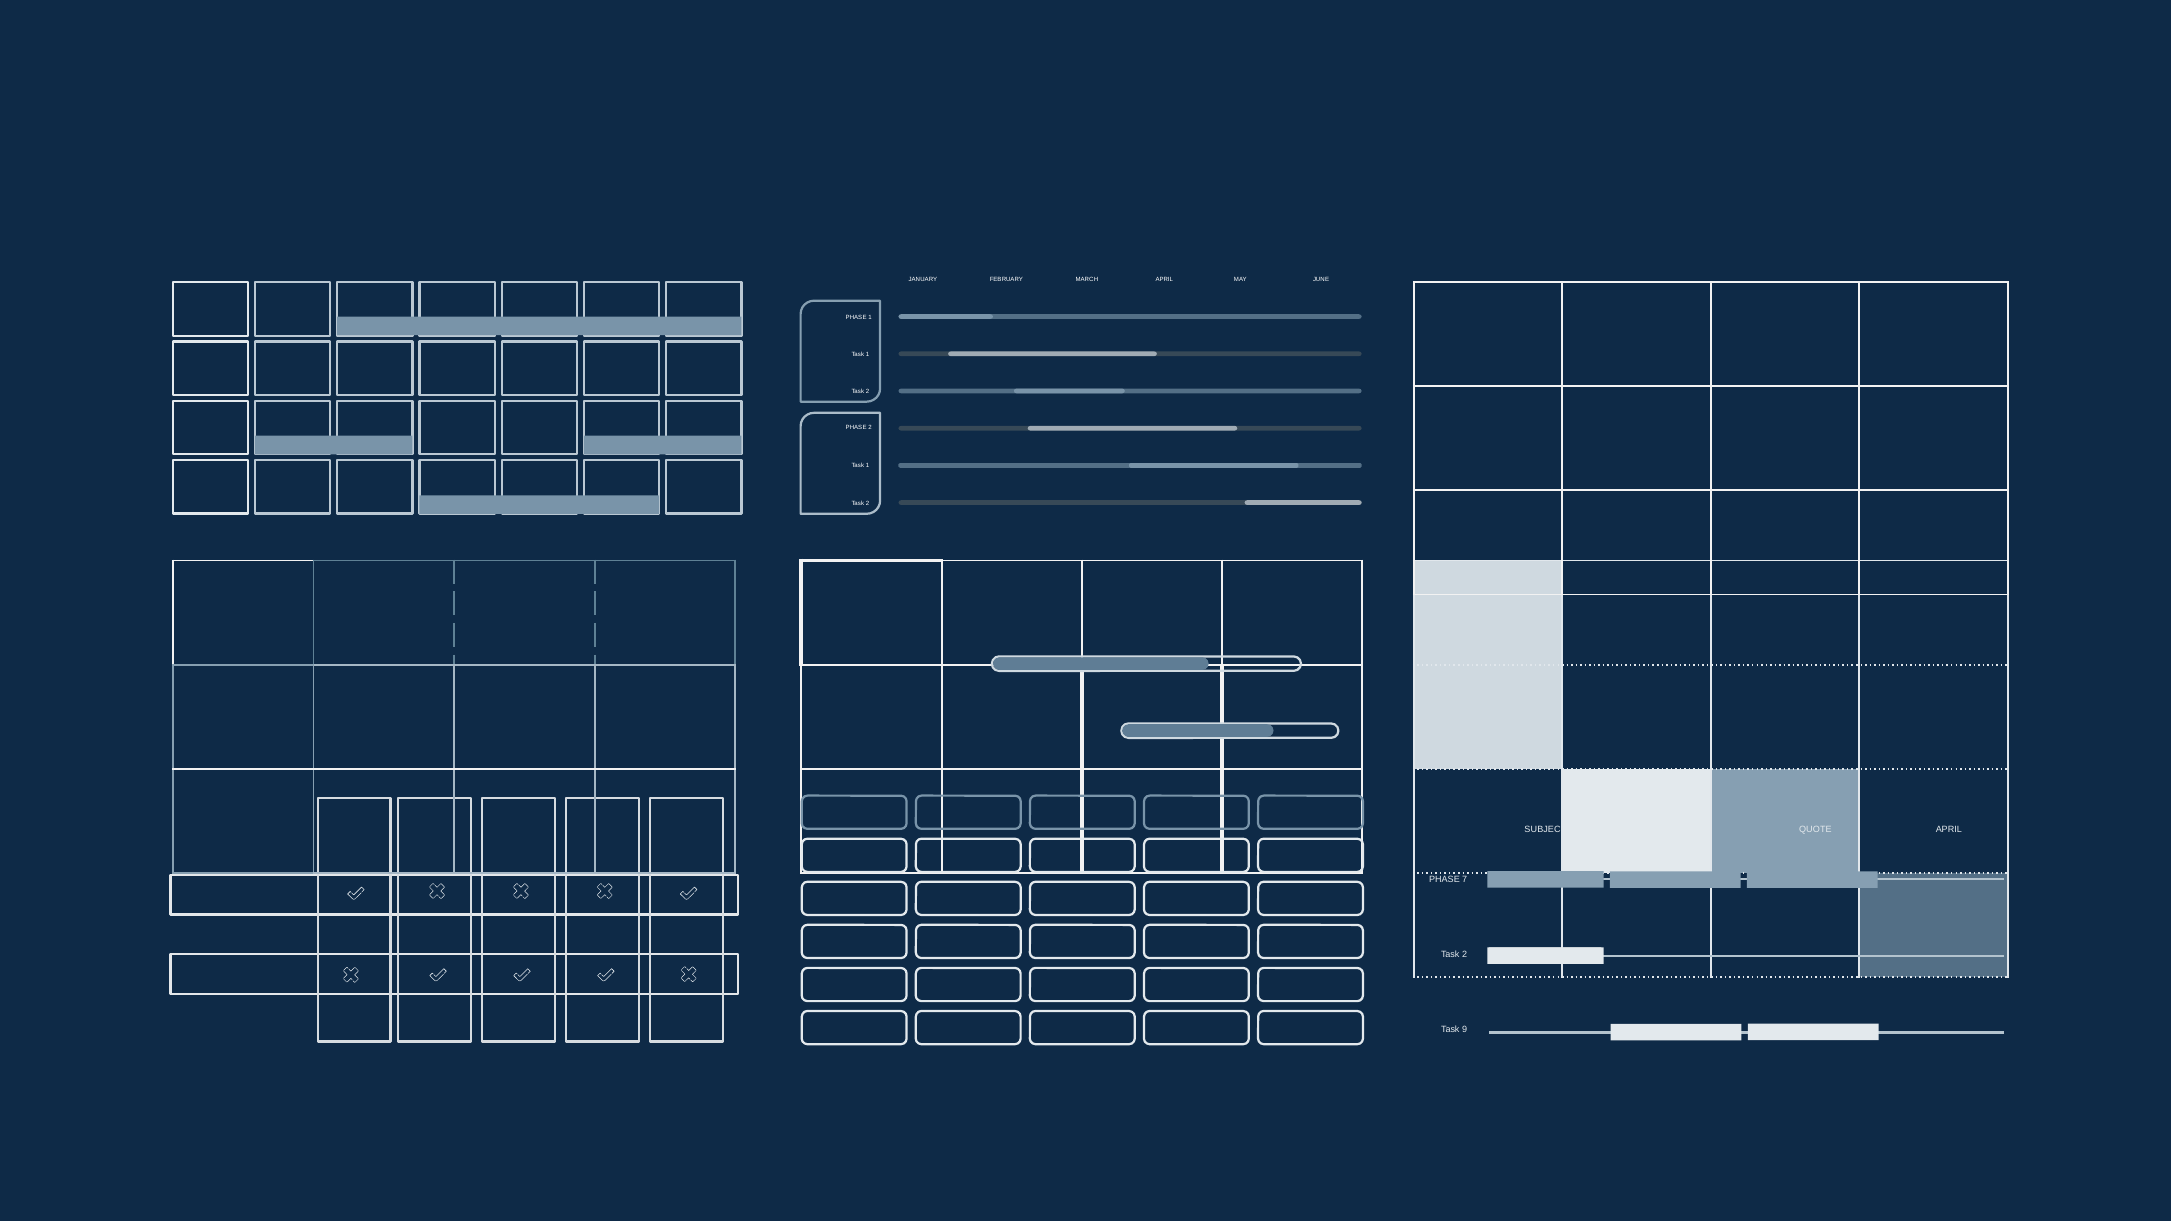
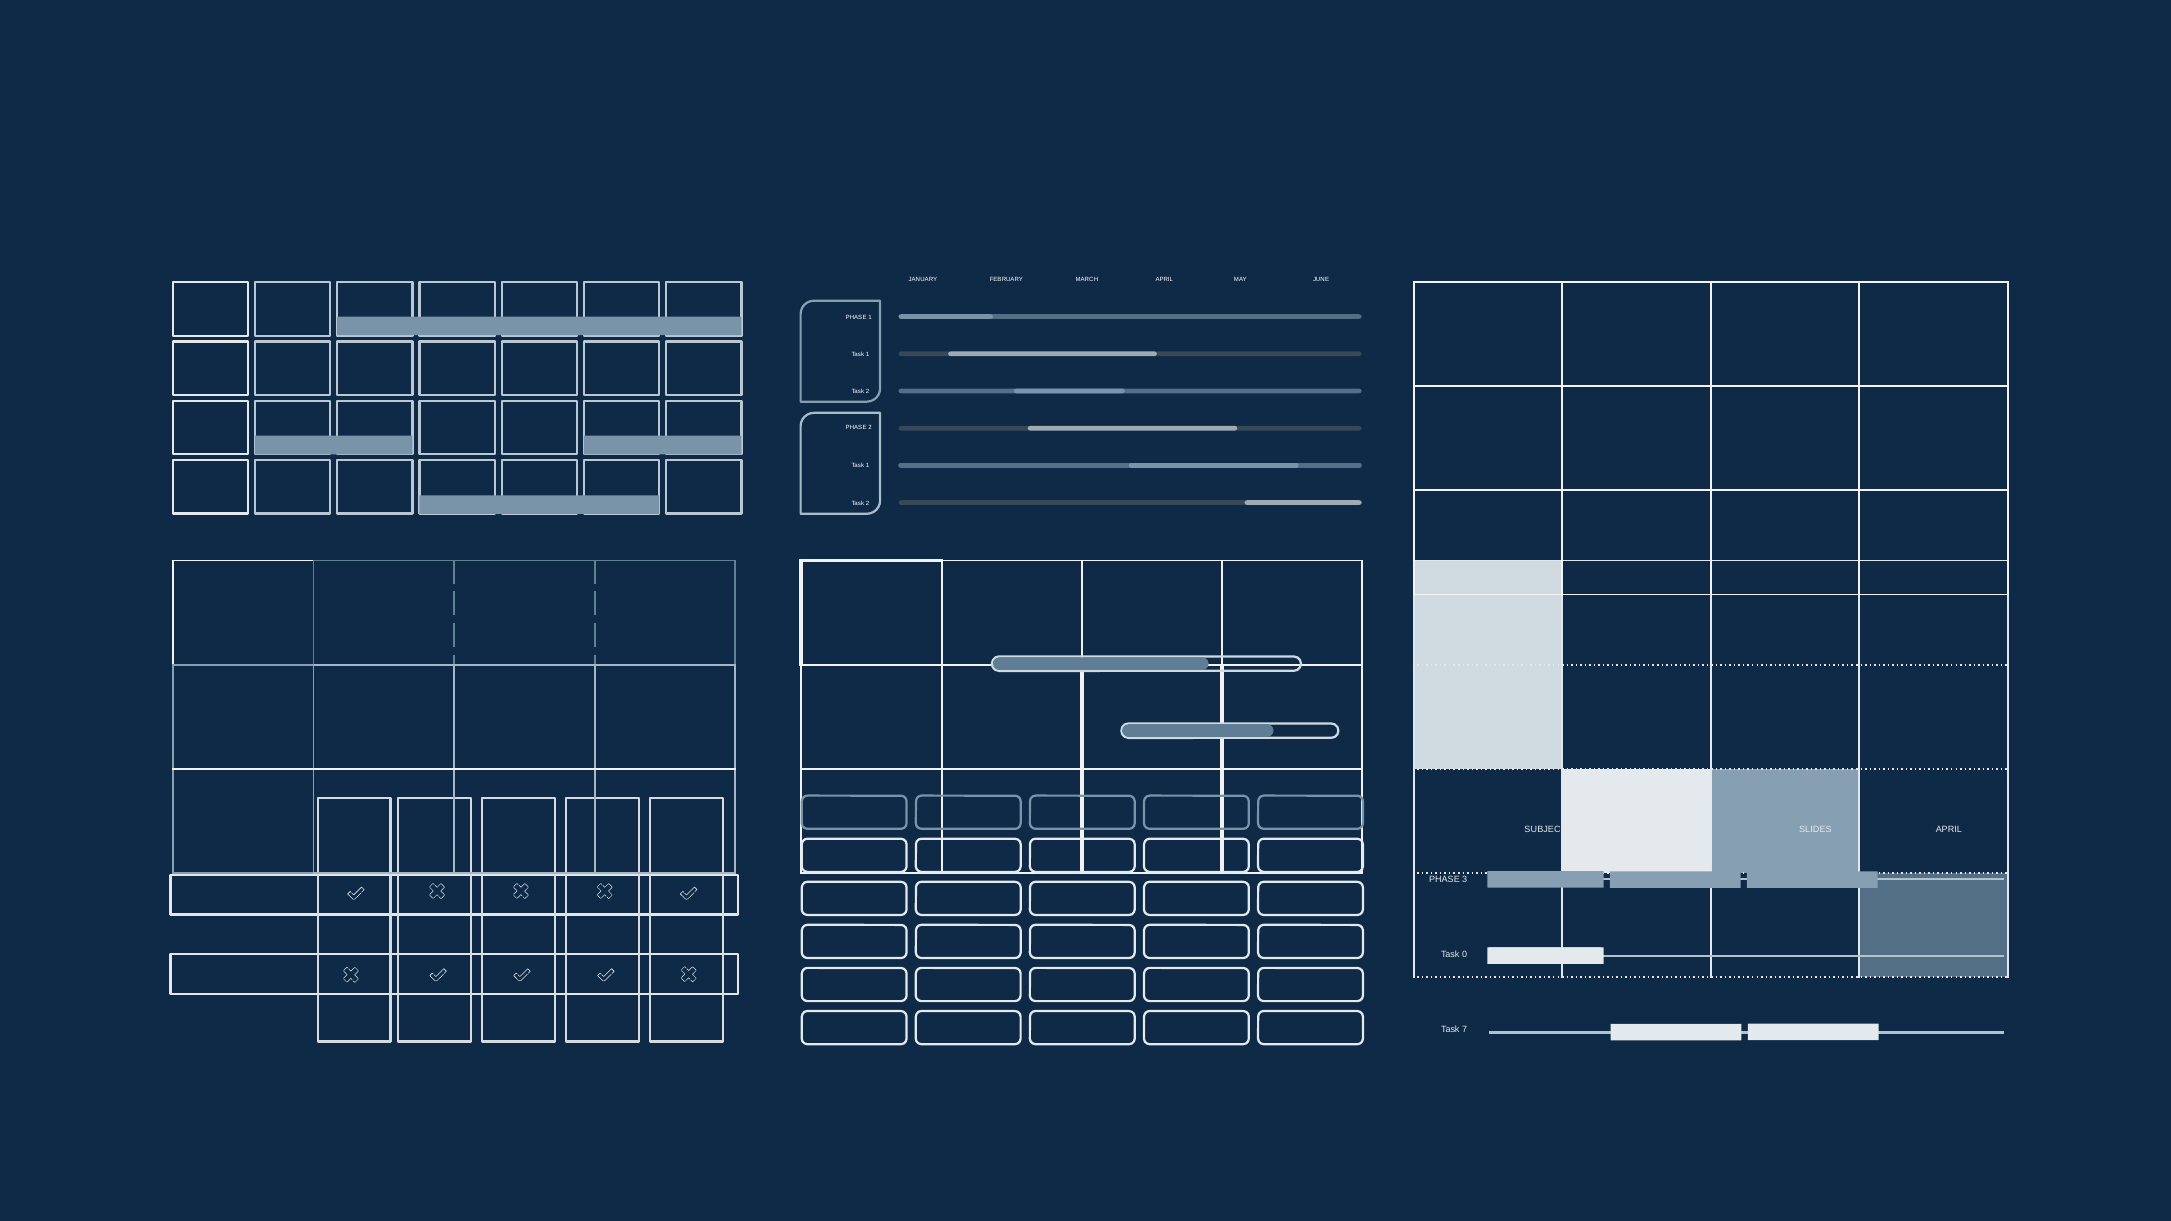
QUOTE: QUOTE -> SLIDES (1815, 830)
7: 7 -> 3 (1465, 880)
2: 2 -> 0 (1465, 955)
9: 9 -> 7 (1465, 1030)
